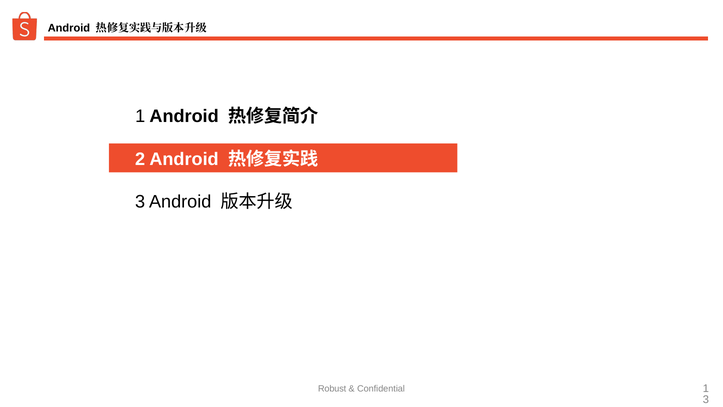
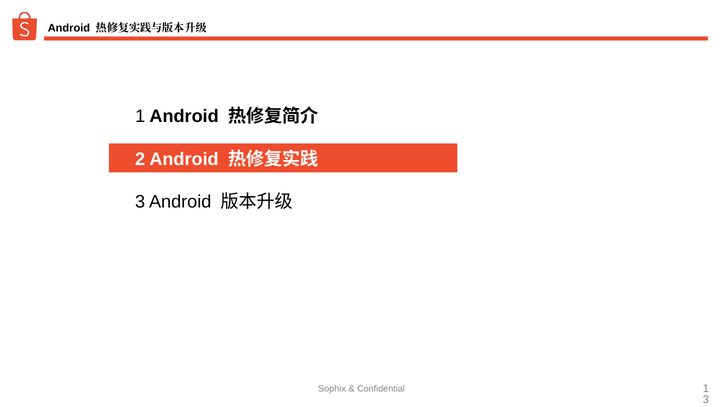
Robust: Robust -> Sophix (332, 388)
